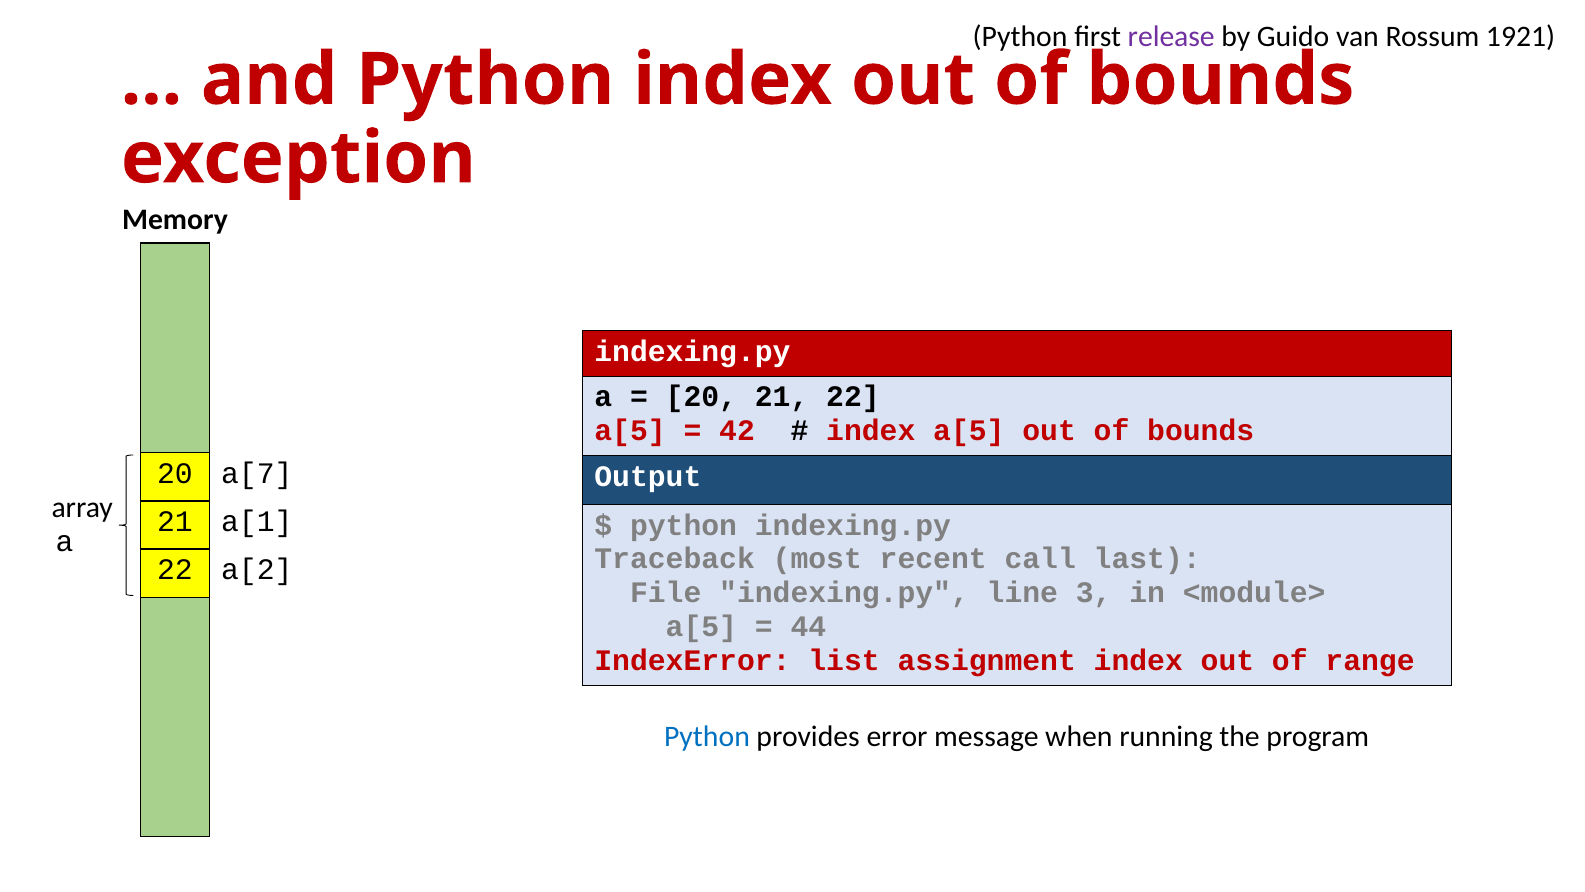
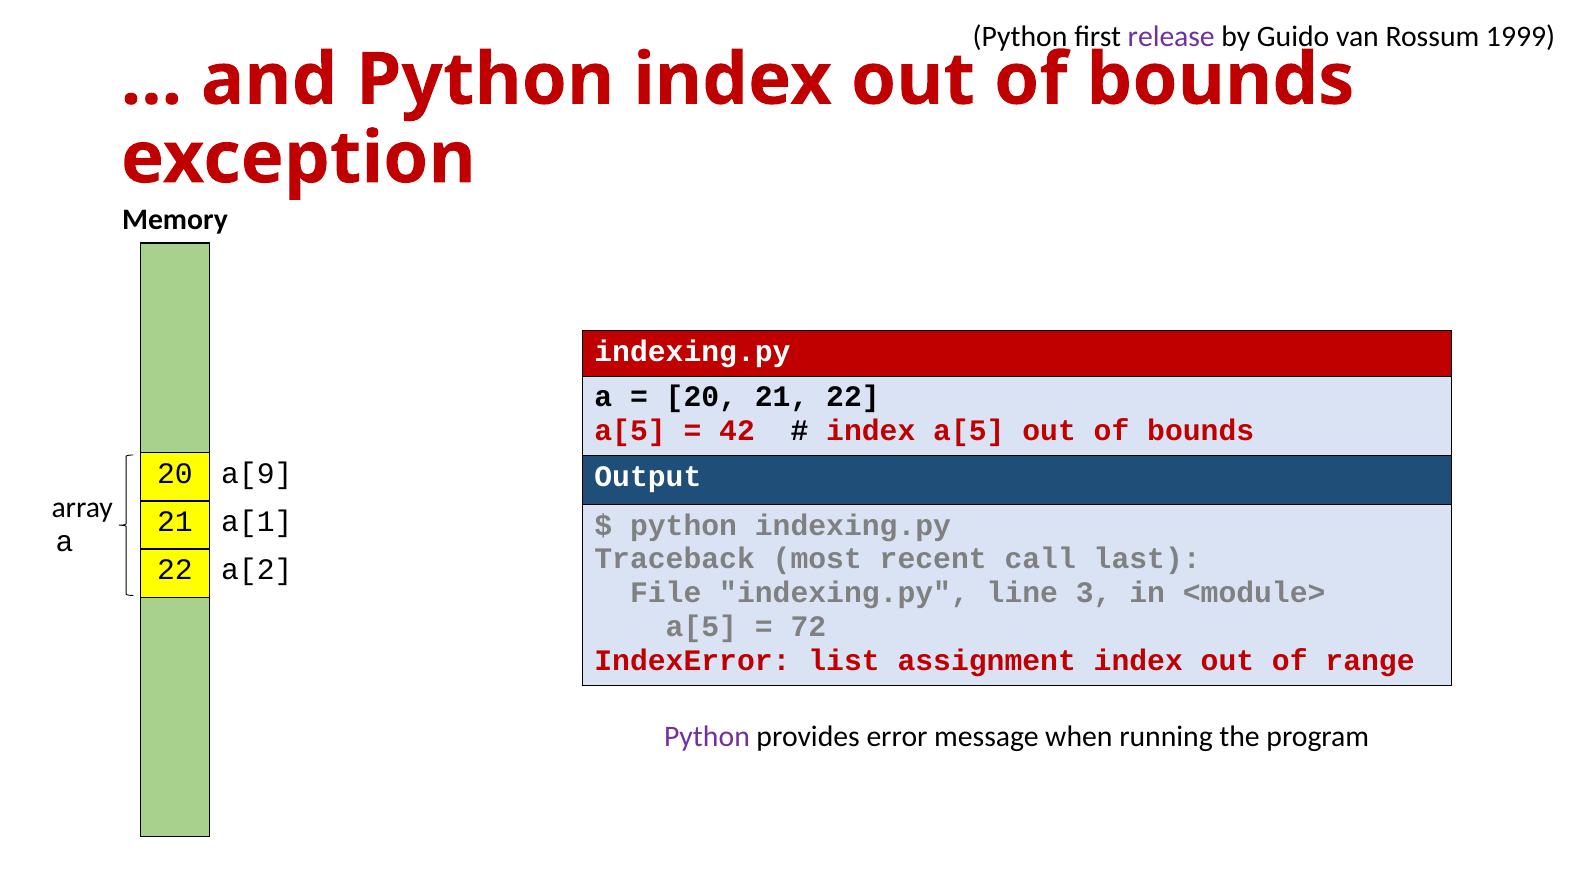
1921: 1921 -> 1999 (1521, 37)
a[7: a[7 -> a[9 (257, 473)
44: 44 -> 72 (808, 626)
Python colour: blue -> purple (707, 736)
